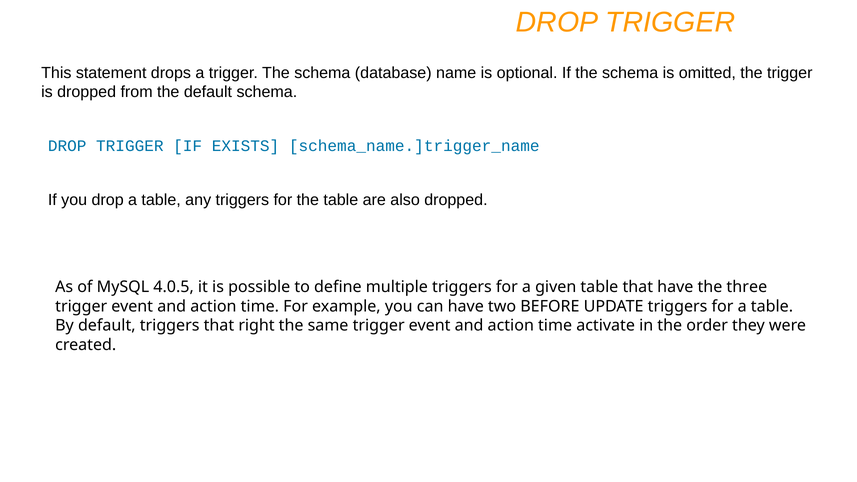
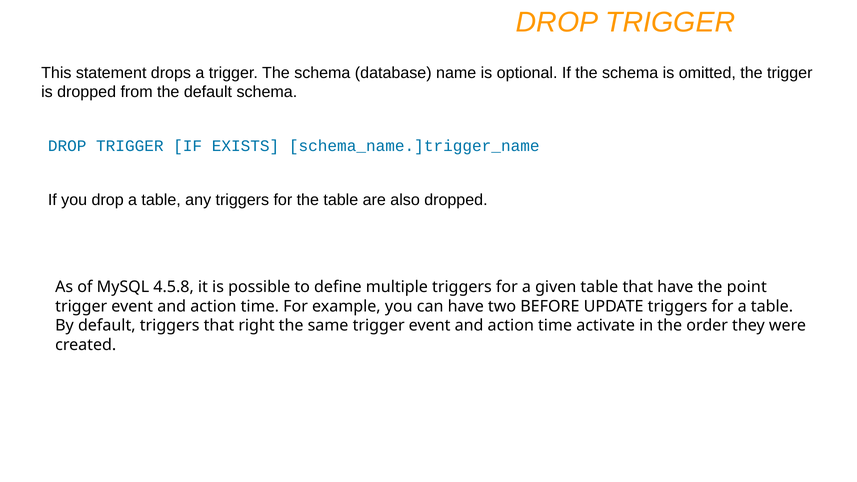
4.0.5: 4.0.5 -> 4.5.8 (174, 287)
three: three -> point (747, 287)
